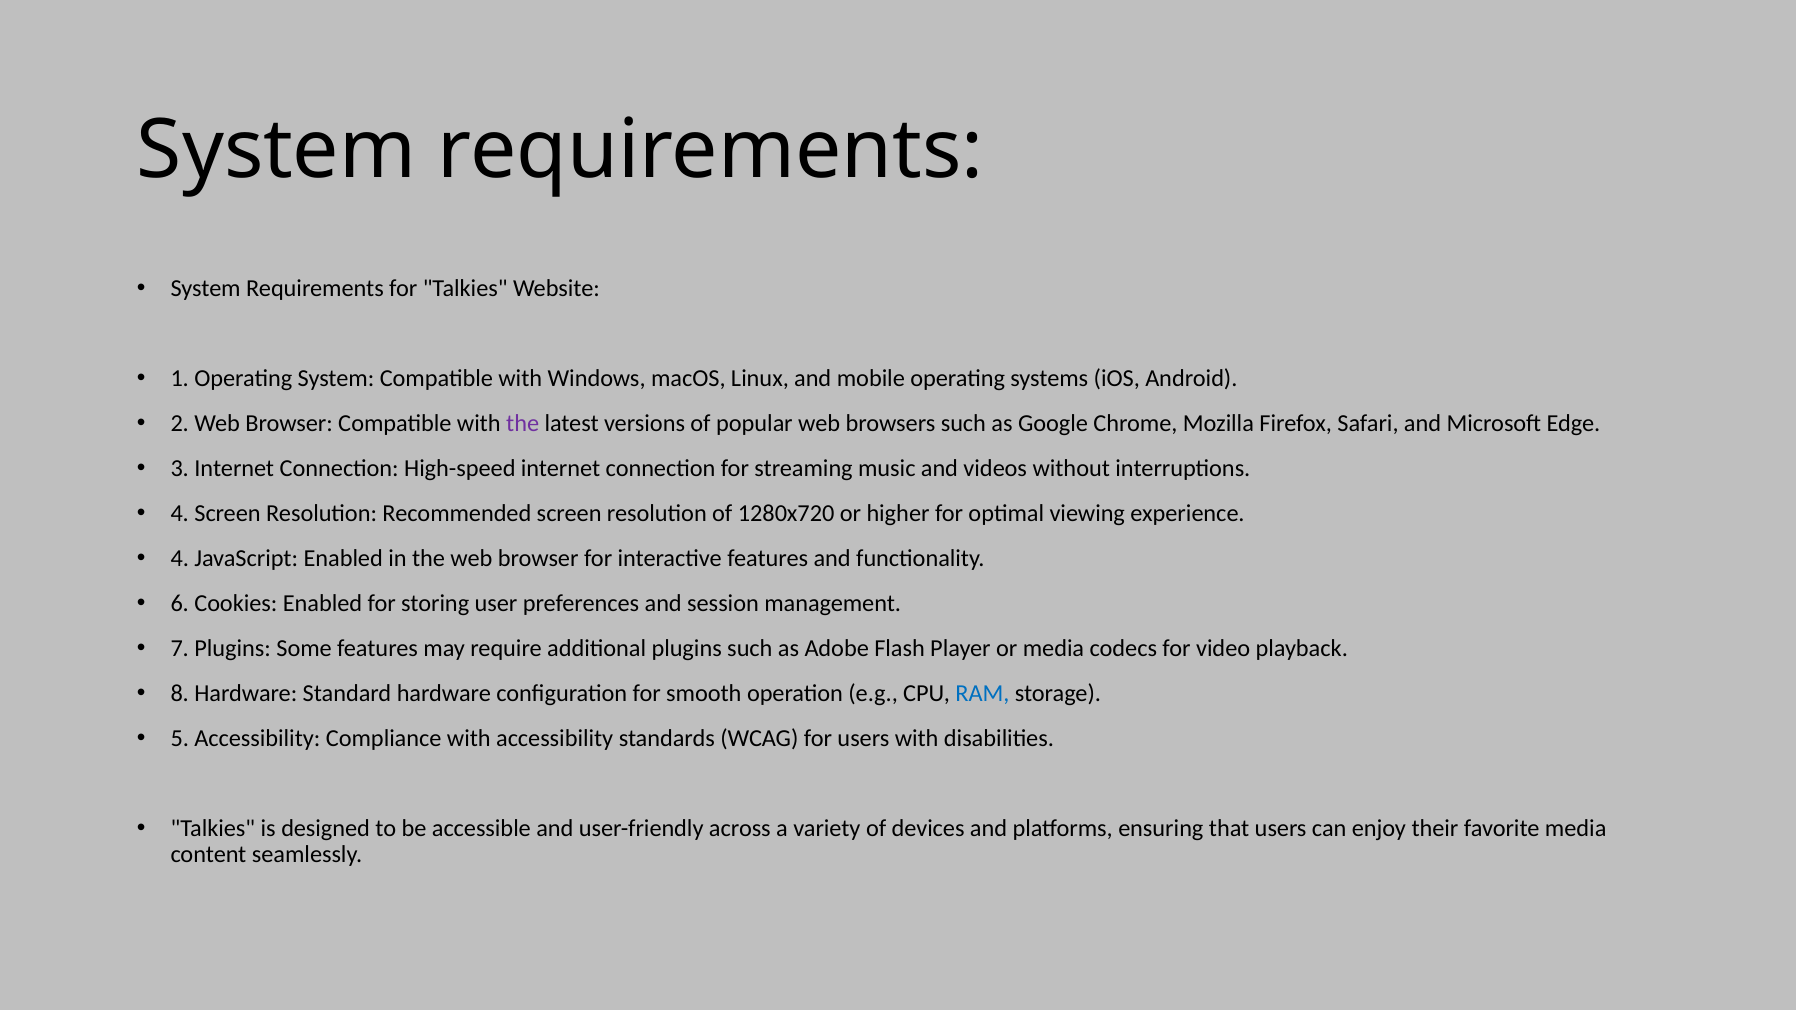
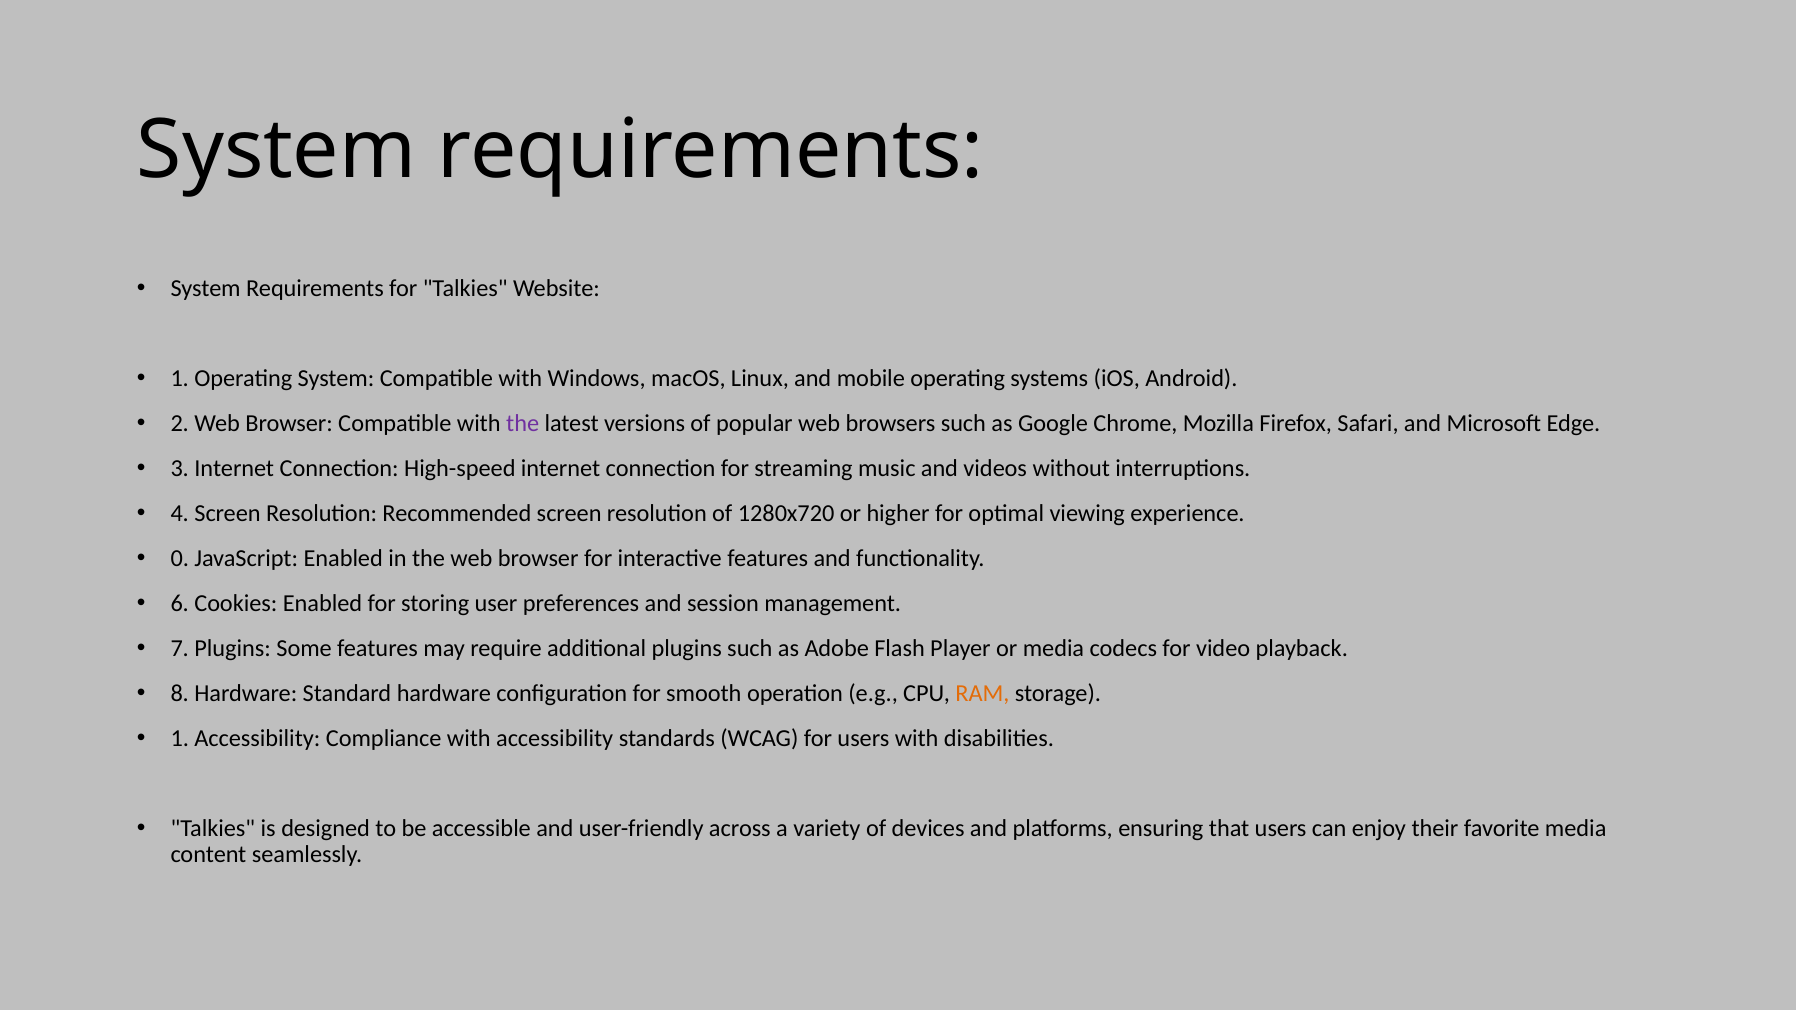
4: 4 -> 0 (180, 559)
RAM colour: blue -> orange (982, 694)
5: 5 -> 1 (180, 739)
